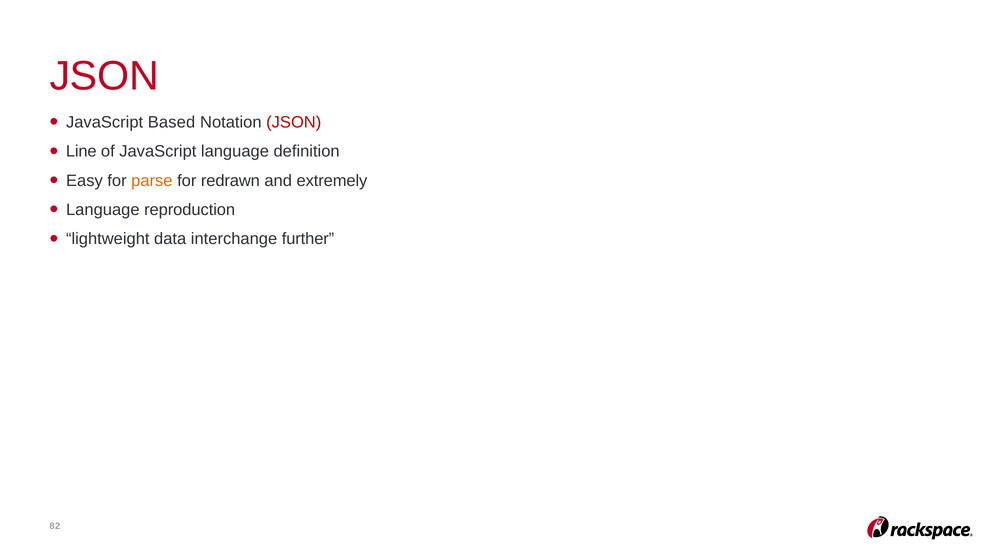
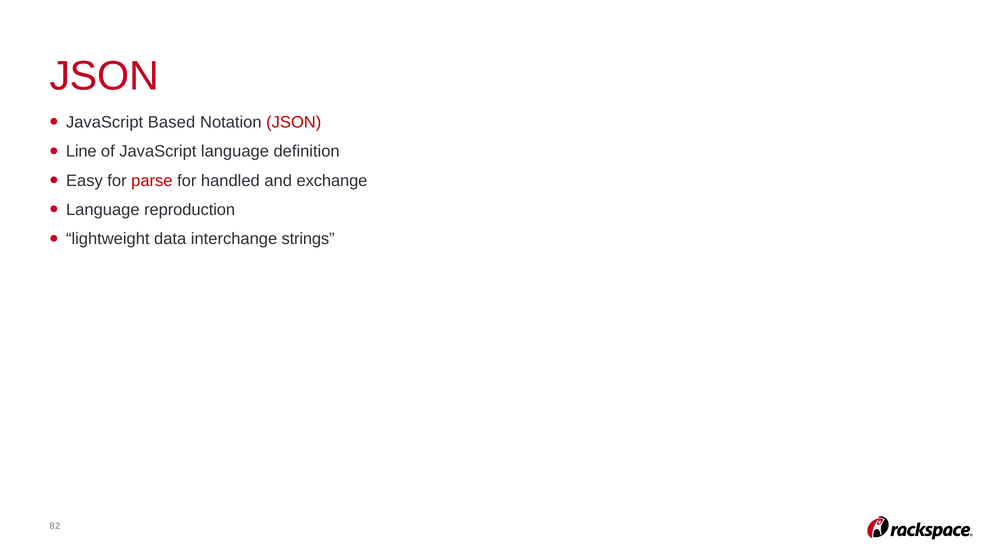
parse colour: orange -> red (152, 181)
redrawn: redrawn -> handled (230, 181)
extremely: extremely -> exchange (332, 181)
further: further -> strings (308, 239)
